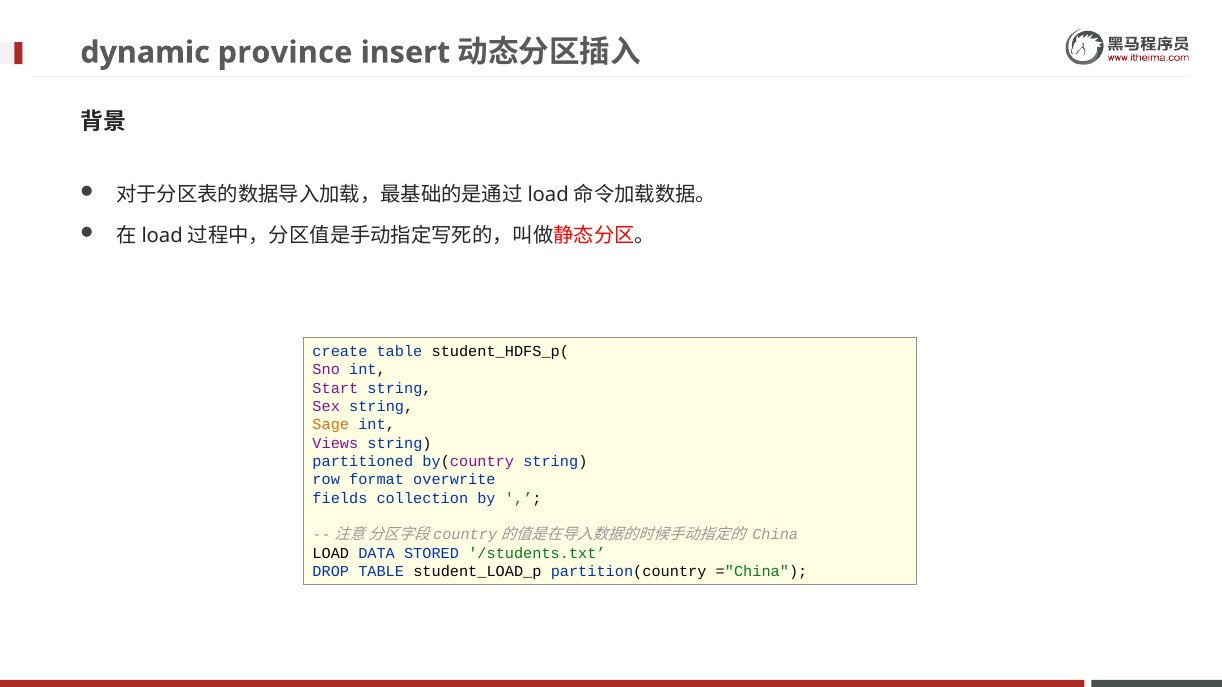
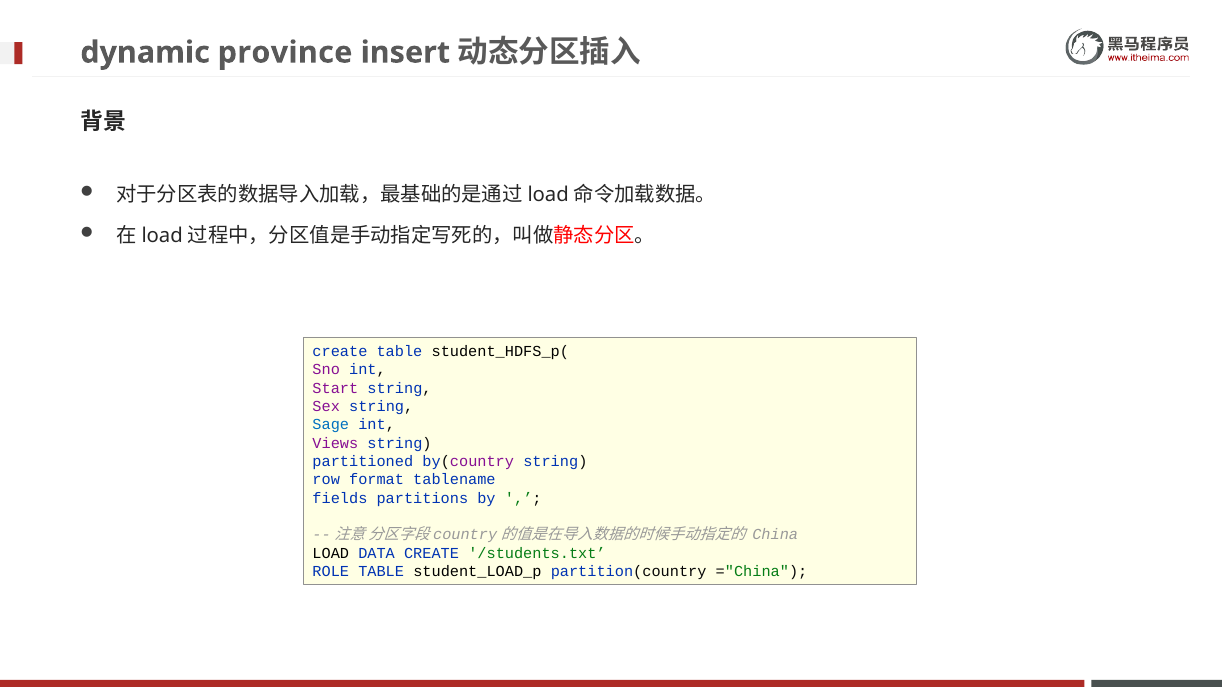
Sage colour: orange -> blue (331, 425)
overwrite: overwrite -> tablename (454, 480)
collection: collection -> partitions (422, 498)
DATA STORED: STORED -> CREATE (432, 553)
DROP: DROP -> ROLE (331, 572)
